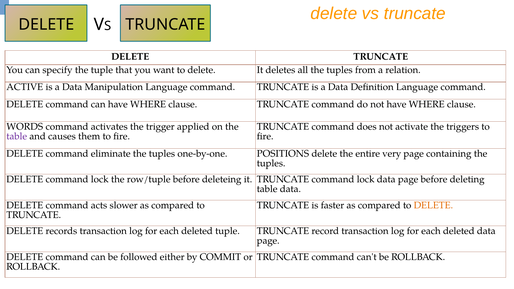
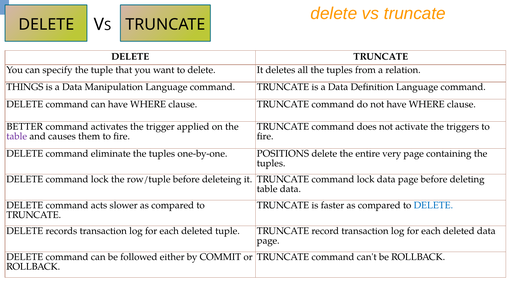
ACTIVE: ACTIVE -> THINGS (25, 87)
WORDS: WORDS -> BETTER (25, 127)
DELETE colour: orange -> blue (433, 205)
